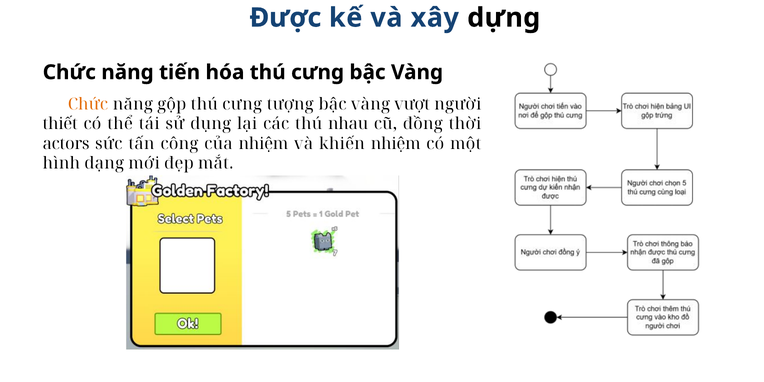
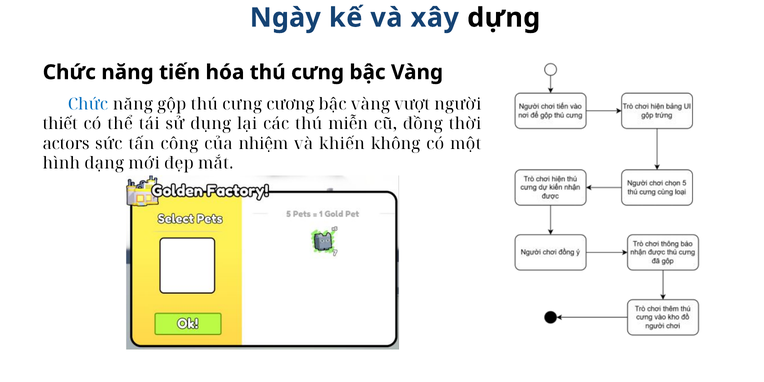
Được: Được -> Ngày (285, 18)
Chức colour: orange -> blue (88, 104)
tượng: tượng -> cương (290, 104)
nhau: nhau -> miễn (348, 124)
khiến nhiệm: nhiệm -> không (396, 144)
